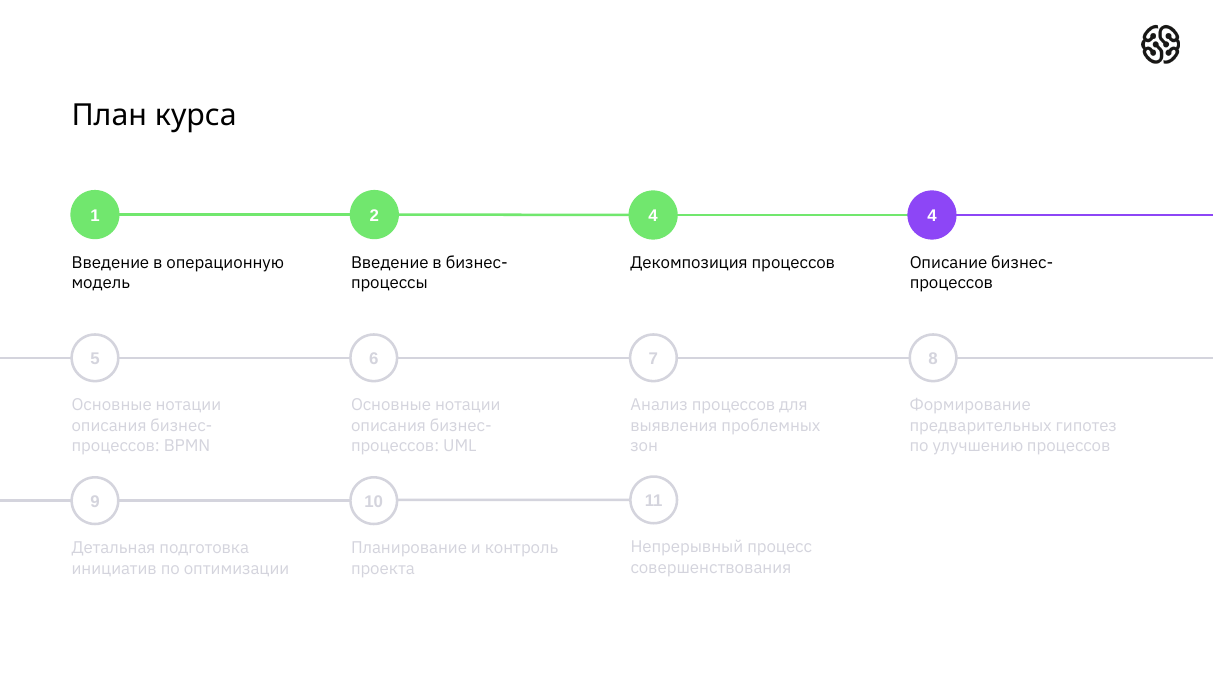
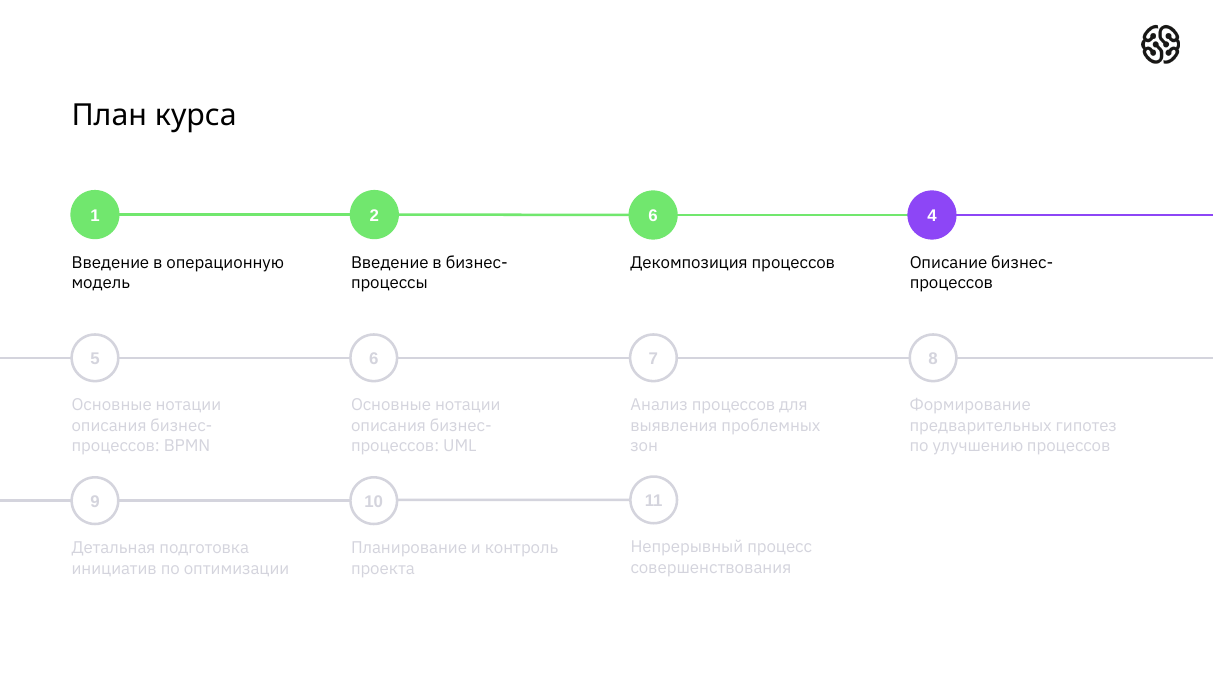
2 4: 4 -> 6 (653, 216)
